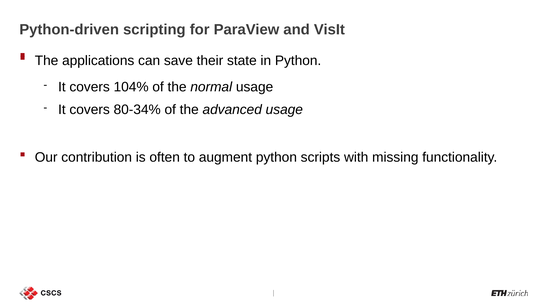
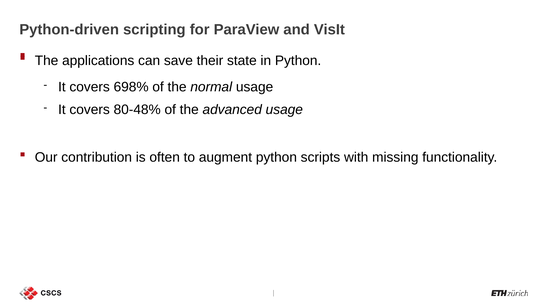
104%: 104% -> 698% (131, 87)
80-34%: 80-34% -> 80-48% (137, 110)
